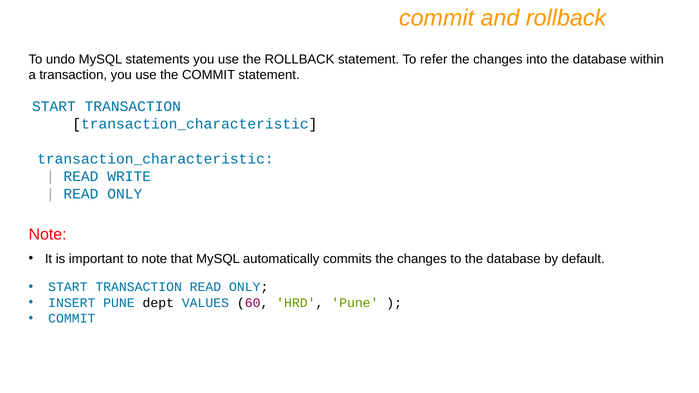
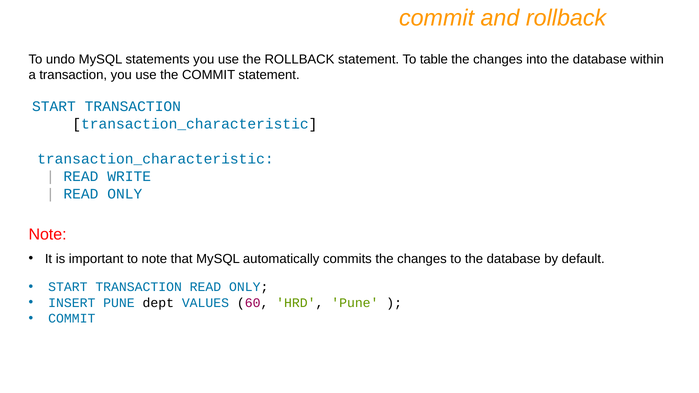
refer: refer -> table (434, 59)
